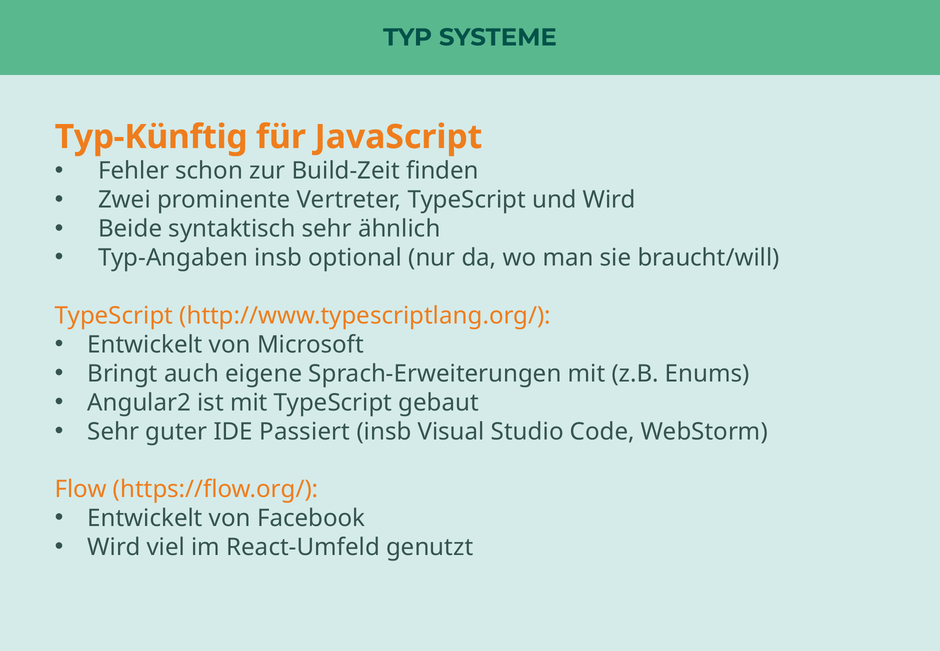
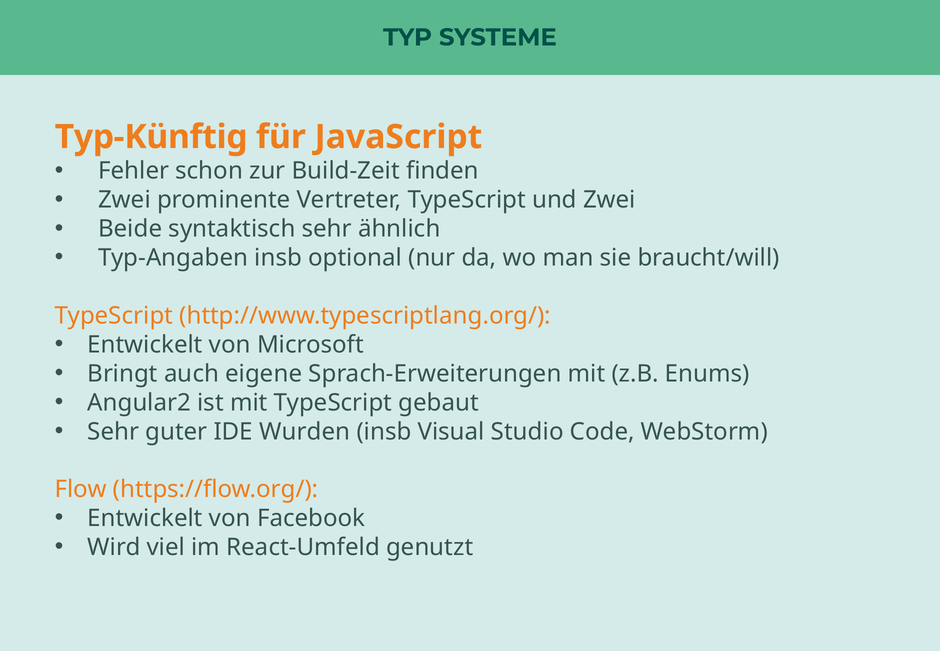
und Wird: Wird -> Zwei (609, 200)
Passiert: Passiert -> Wurden (305, 431)
